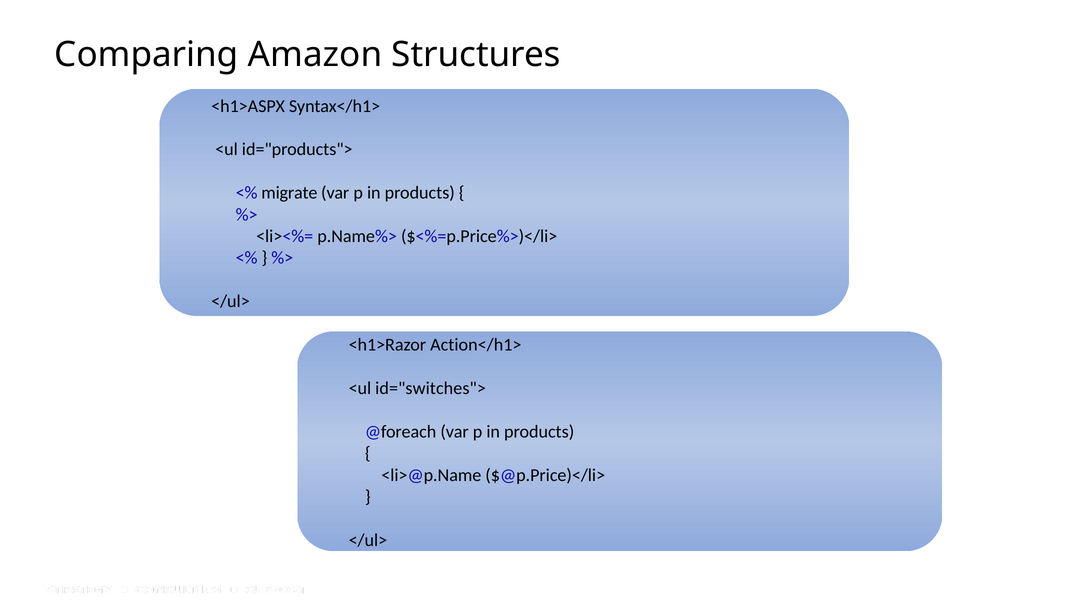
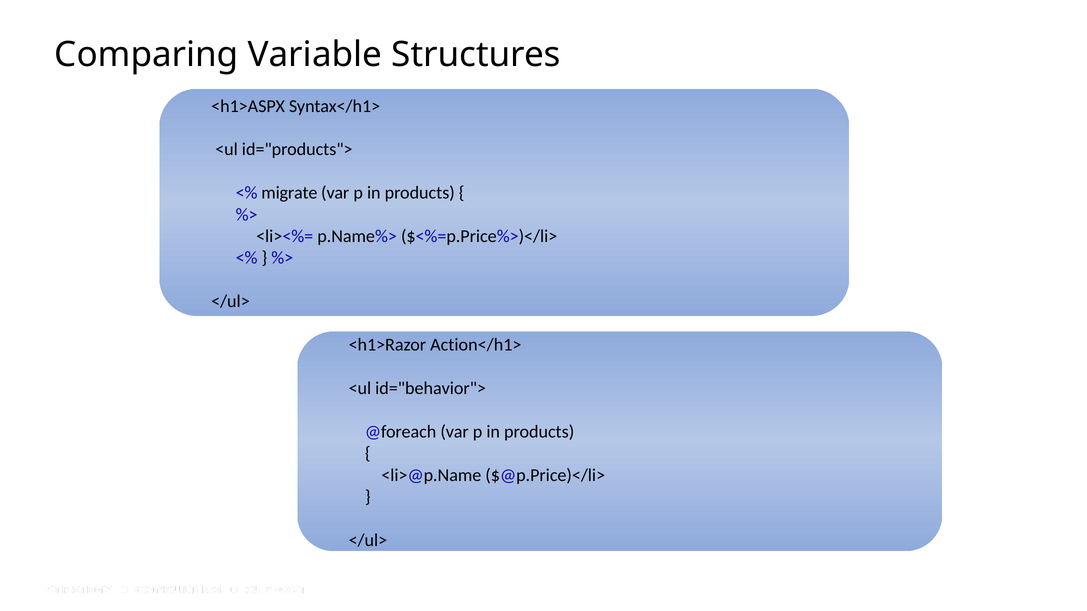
Amazon: Amazon -> Variable (315, 55)
id="switches">: id="switches"> -> id="behavior"> (431, 389)
